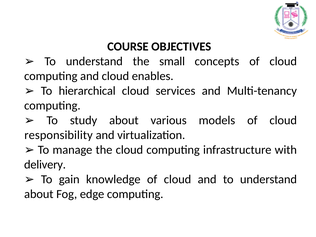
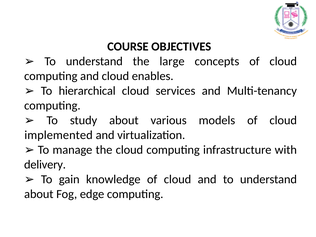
small: small -> large (172, 61)
responsibility: responsibility -> implemented (59, 135)
